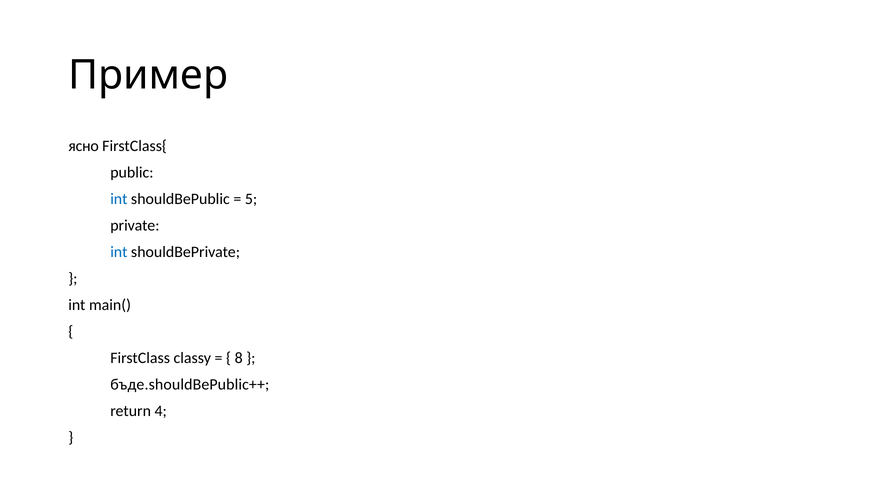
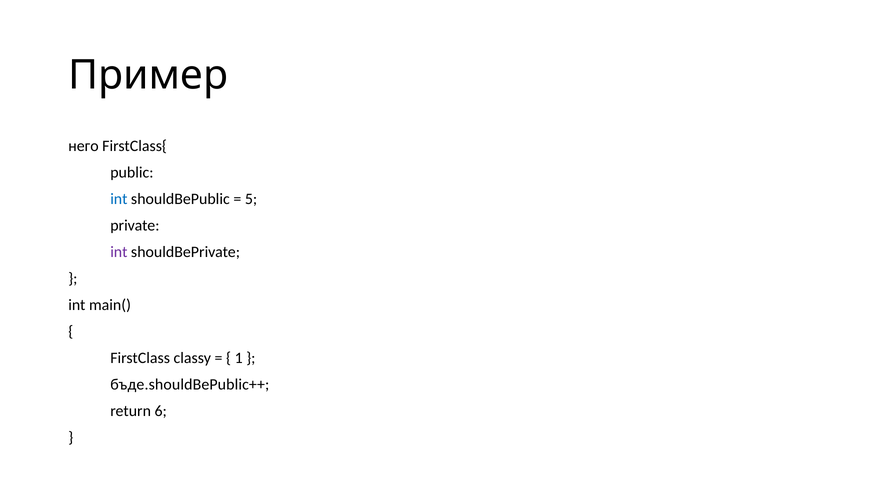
ясно: ясно -> него (83, 146)
int colour: blue -> purple (119, 252)
8: 8 -> 1 (239, 358)
4: 4 -> 6 (161, 411)
